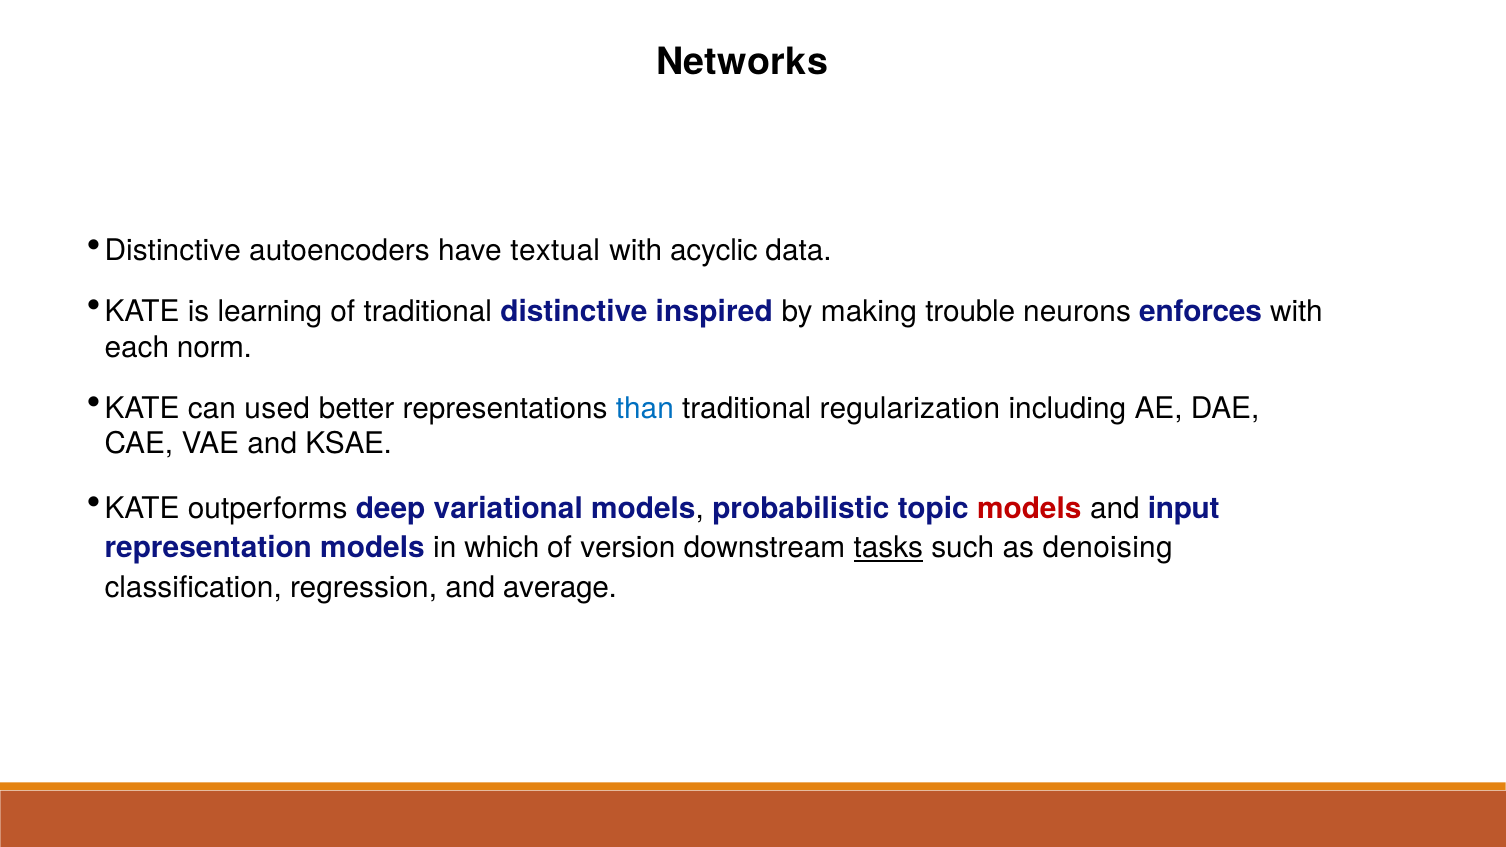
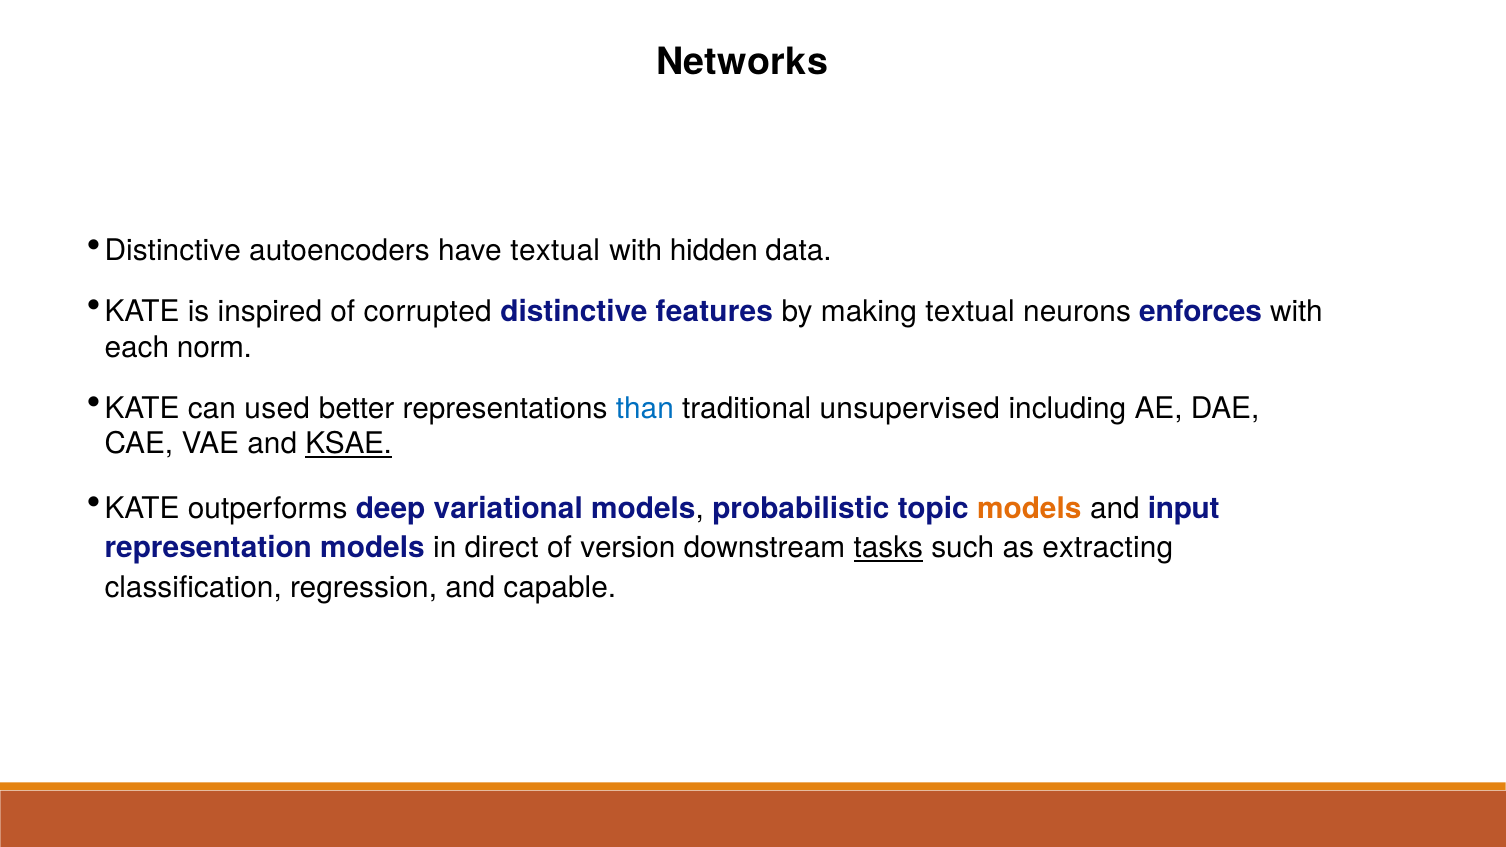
acyclic: acyclic -> hidden (714, 251)
learning: learning -> inspired (270, 312)
of traditional: traditional -> corrupted (428, 312)
inspired: inspired -> features (714, 312)
making trouble: trouble -> textual (970, 312)
regularization: regularization -> unsupervised (910, 408)
KSAE underline: none -> present (349, 444)
models colour: red -> orange (1029, 509)
which: which -> direct (502, 548)
denoising: denoising -> extracting (1108, 548)
average: average -> capable (560, 587)
